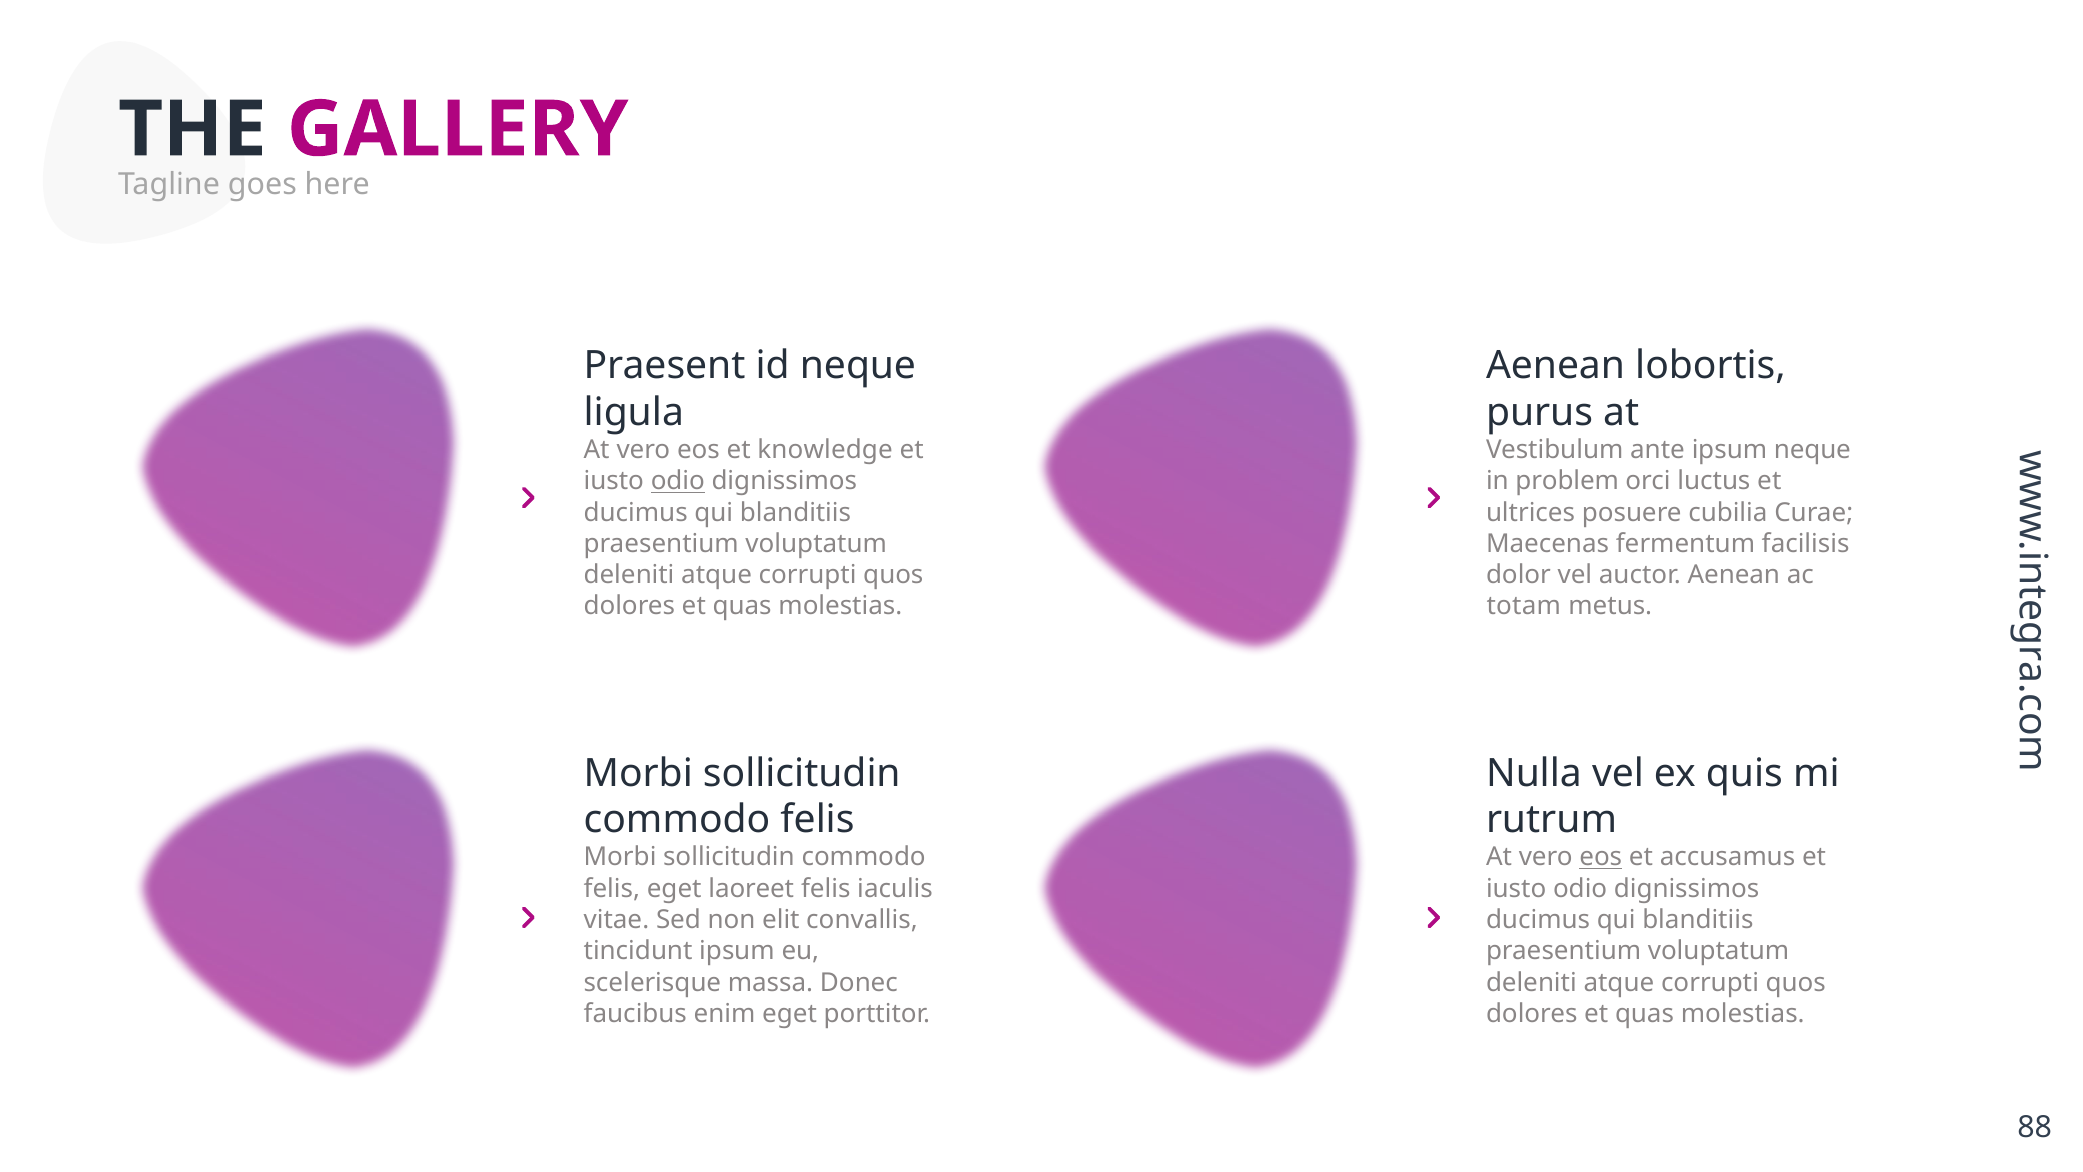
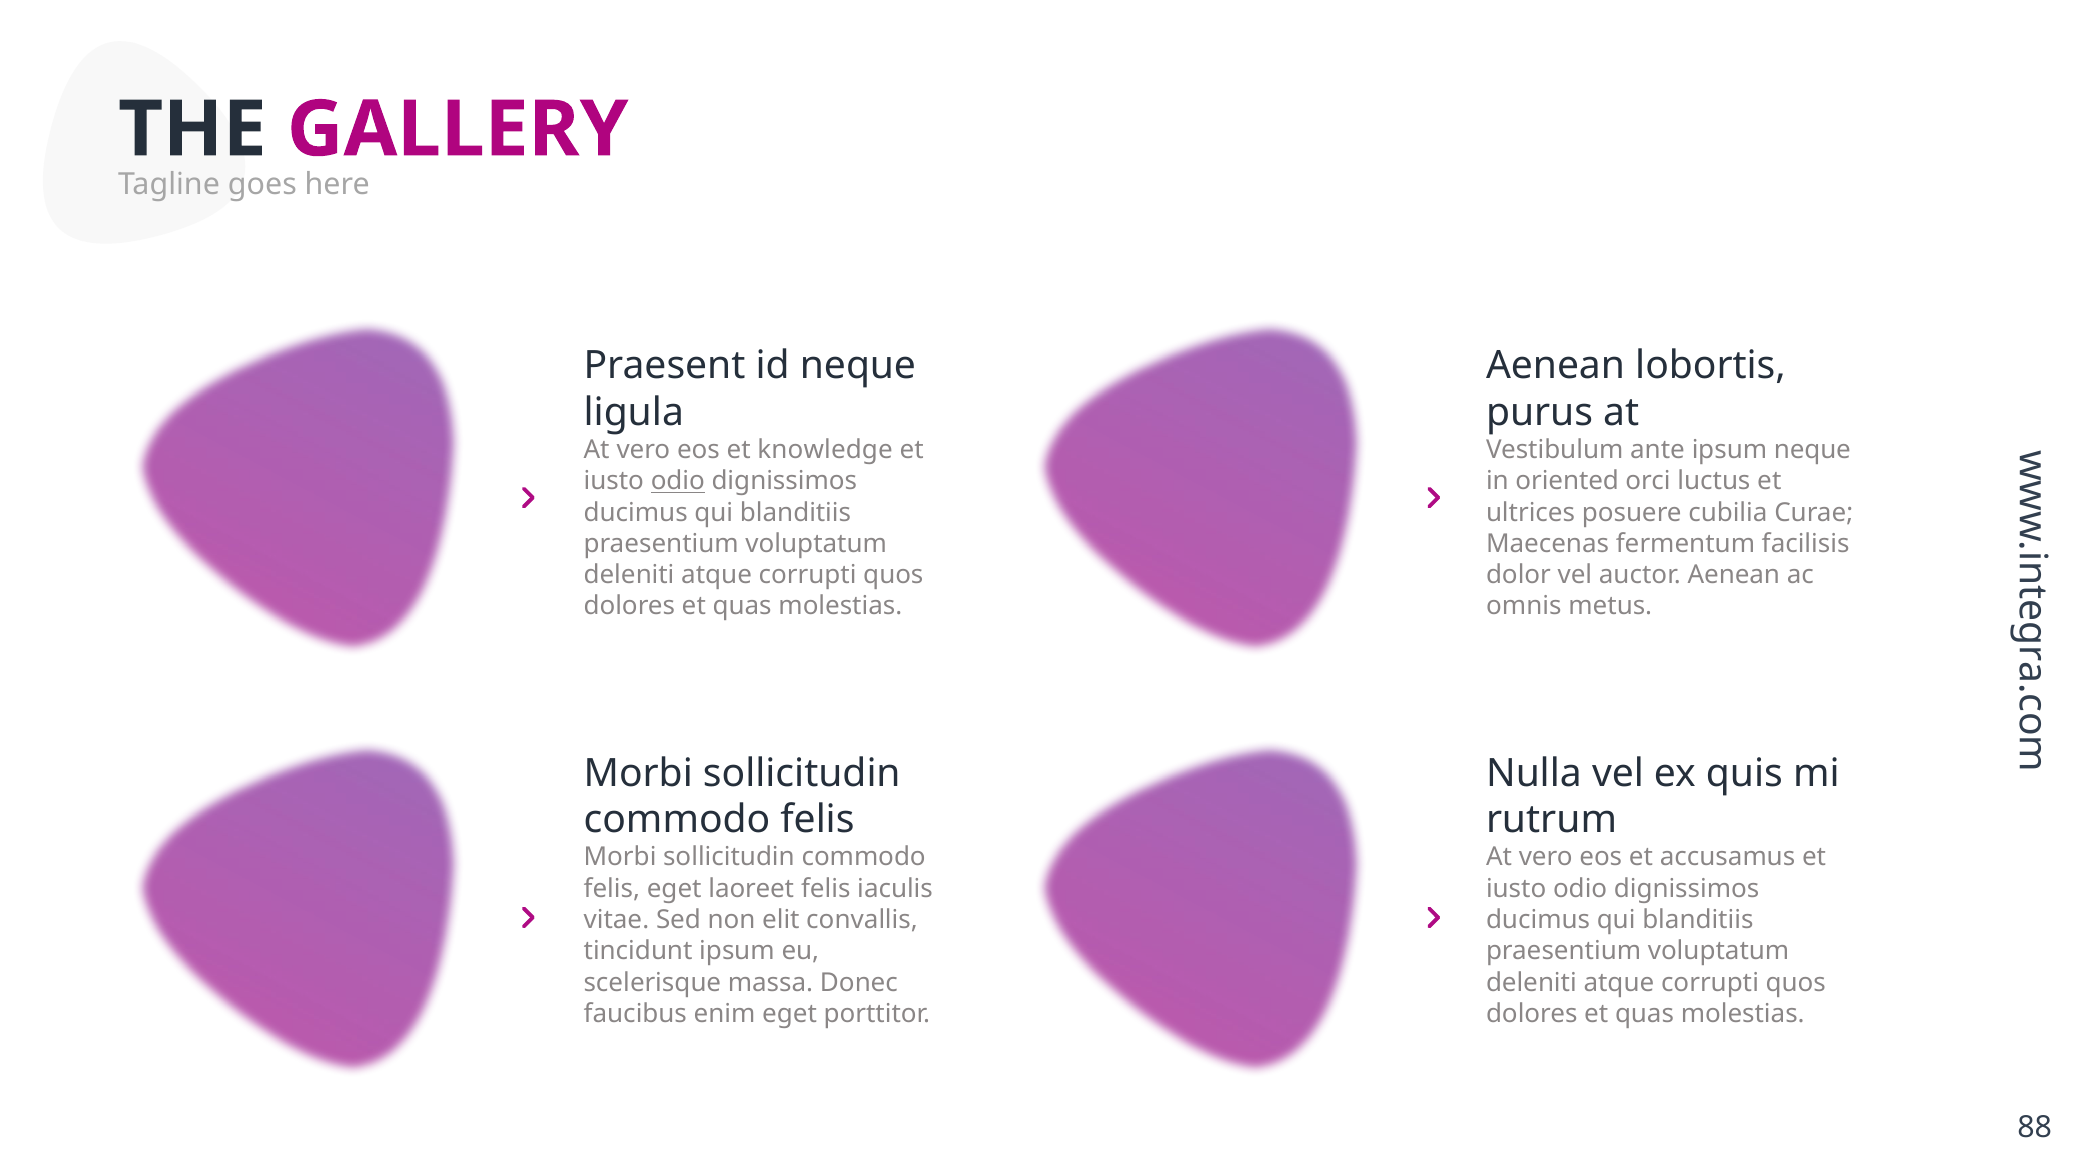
problem: problem -> oriented (1567, 481)
totam: totam -> omnis (1524, 606)
eos underline: present -> none (1601, 857)
